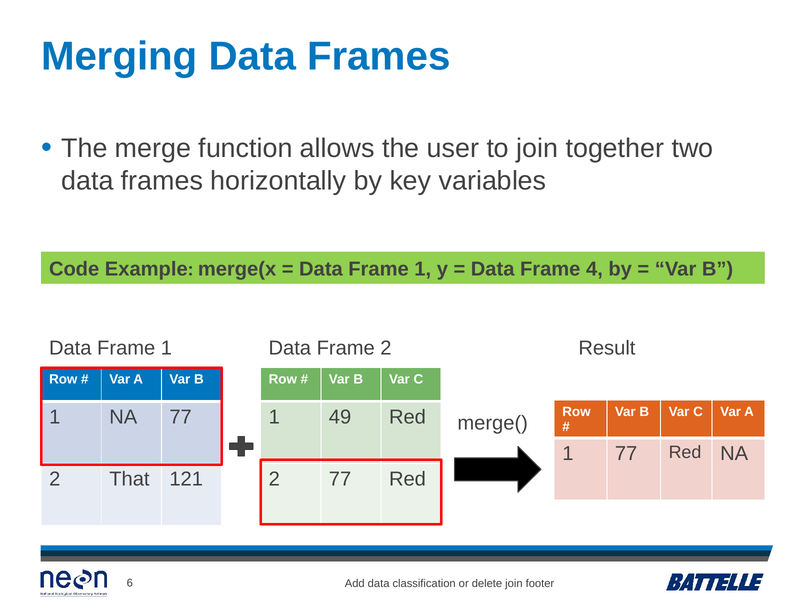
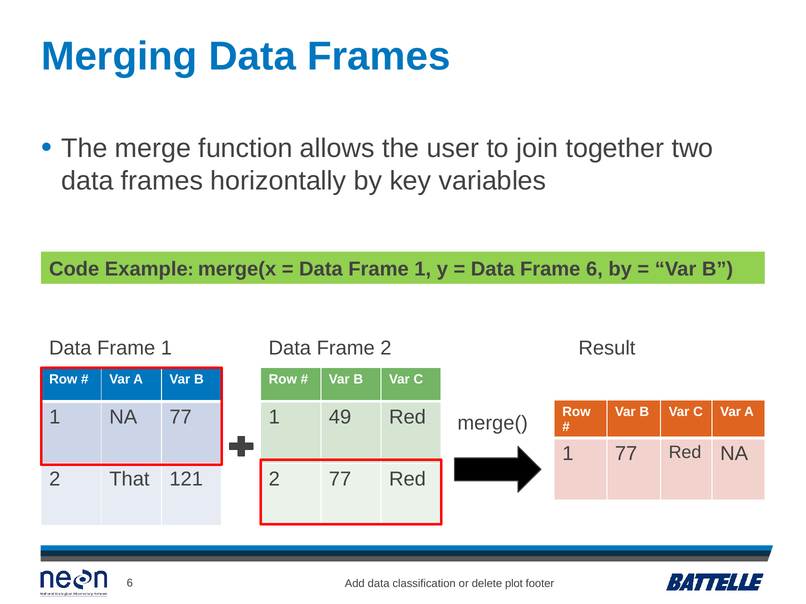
Frame 4: 4 -> 6 (594, 269)
delete join: join -> plot (514, 584)
